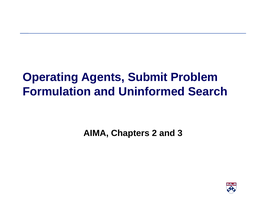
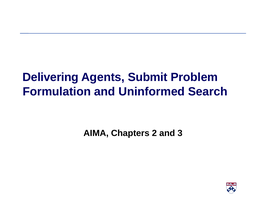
Operating: Operating -> Delivering (51, 77)
